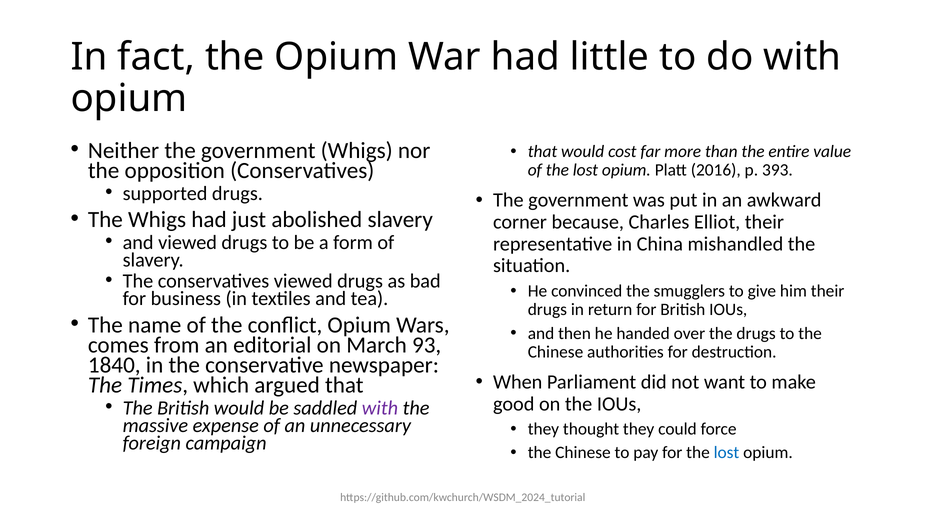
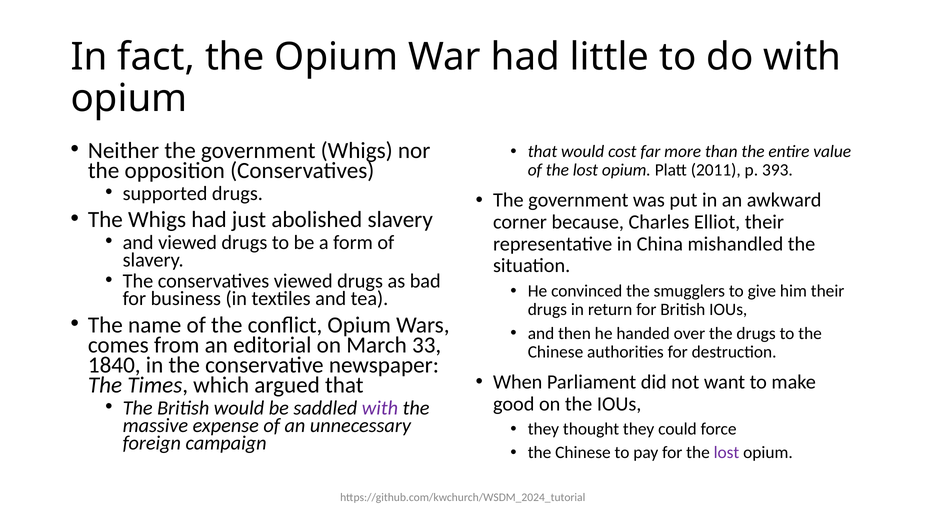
2016: 2016 -> 2011 (716, 170)
93: 93 -> 33 (427, 345)
lost colour: blue -> purple (726, 452)
